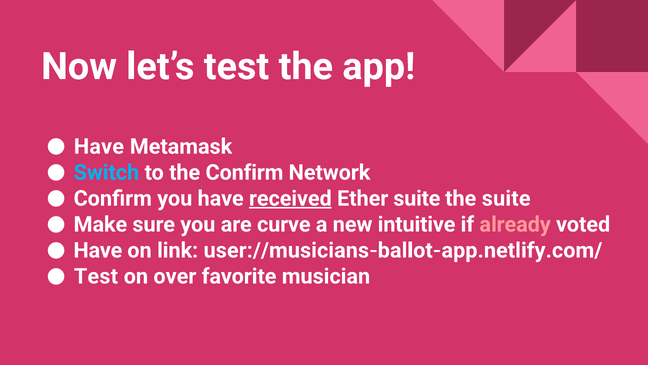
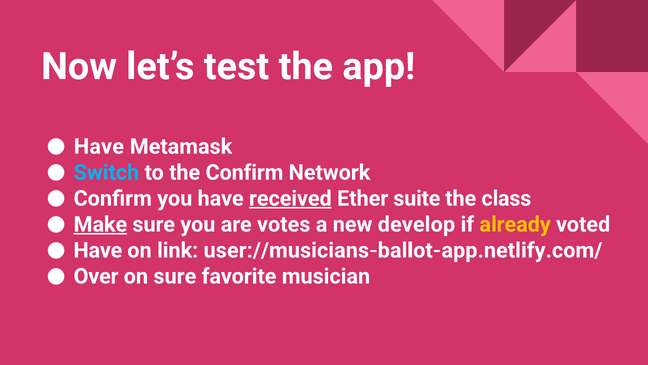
the suite: suite -> class (506, 198)
Make underline: none -> present (100, 224)
curve: curve -> votes (284, 224)
intuitive: intuitive -> develop (416, 224)
already colour: pink -> yellow (515, 224)
Test: Test -> Over (96, 276)
on over: over -> sure (175, 276)
